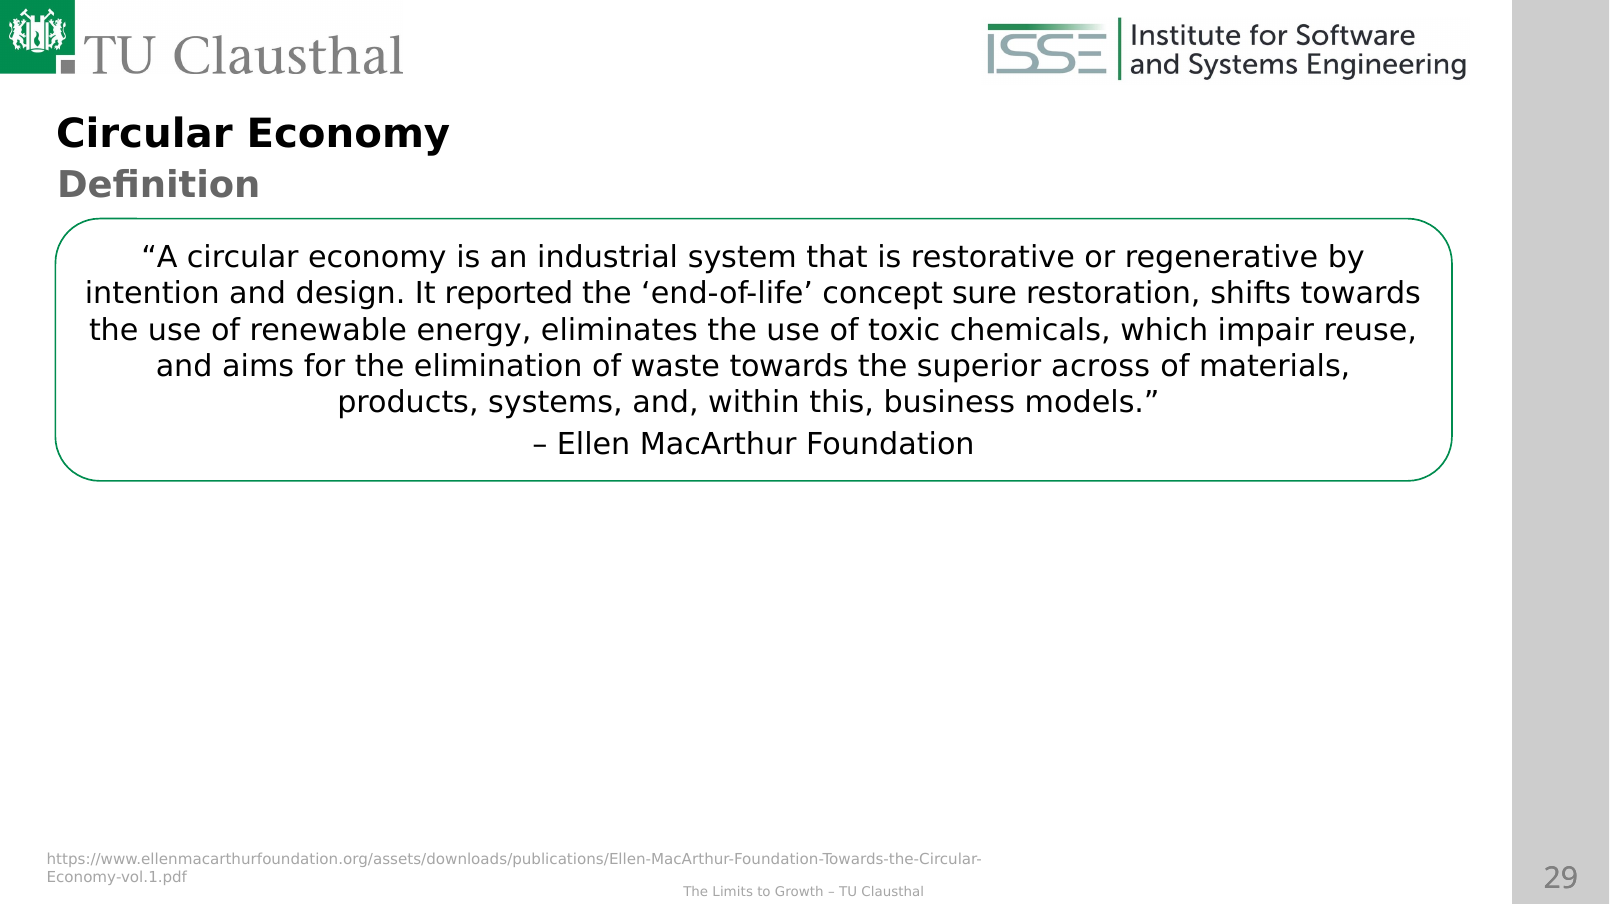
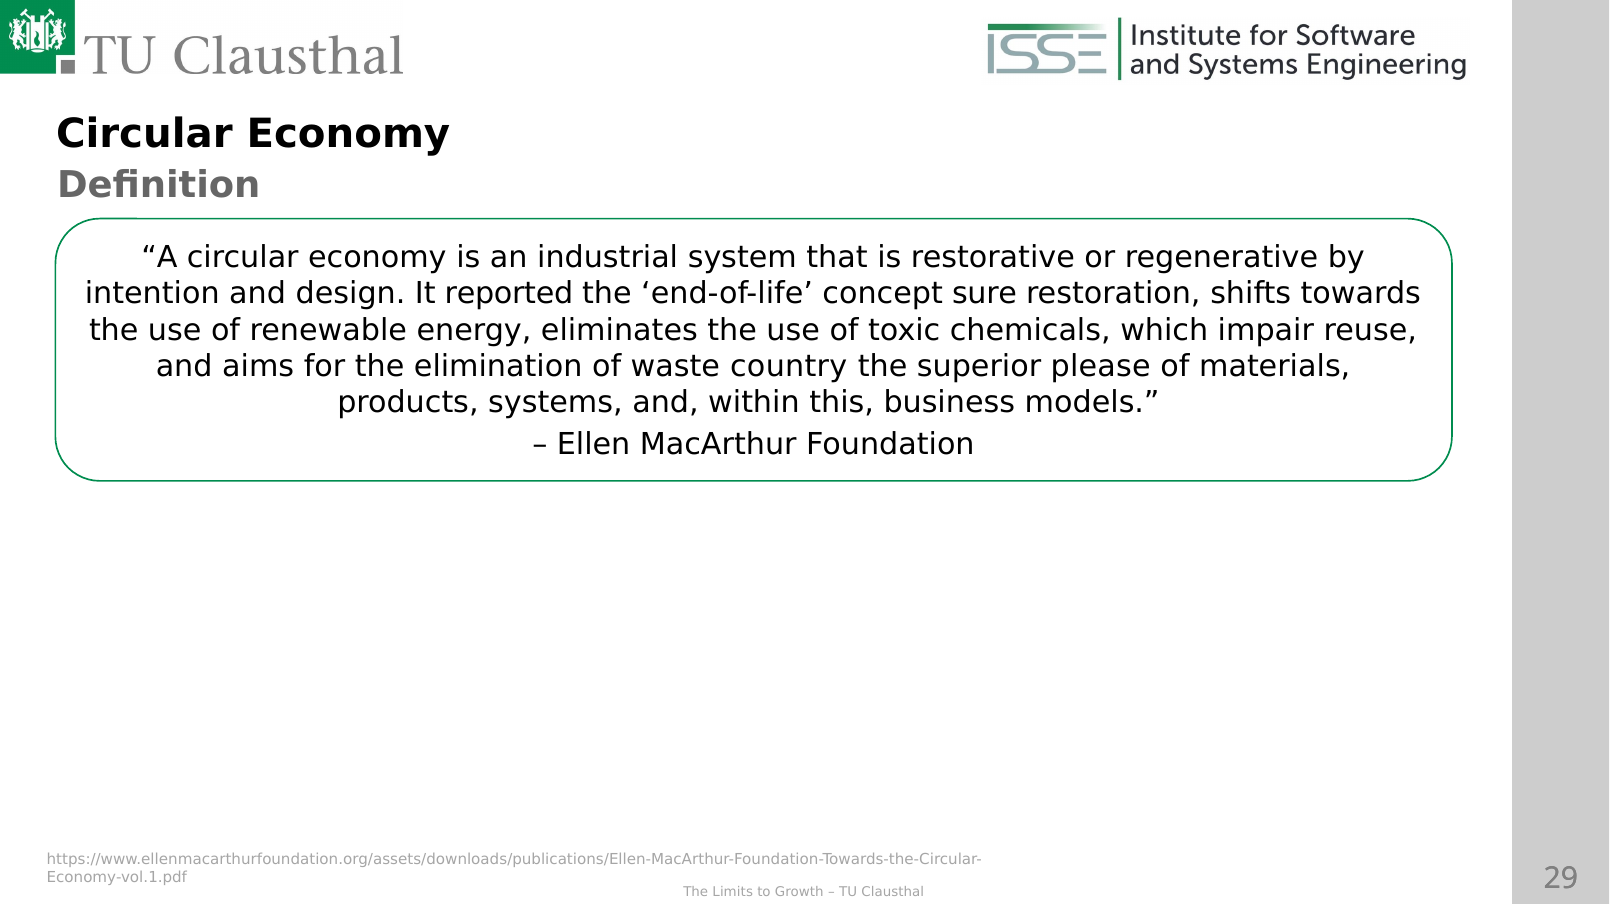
waste towards: towards -> country (789, 367)
across: across -> please (1101, 367)
